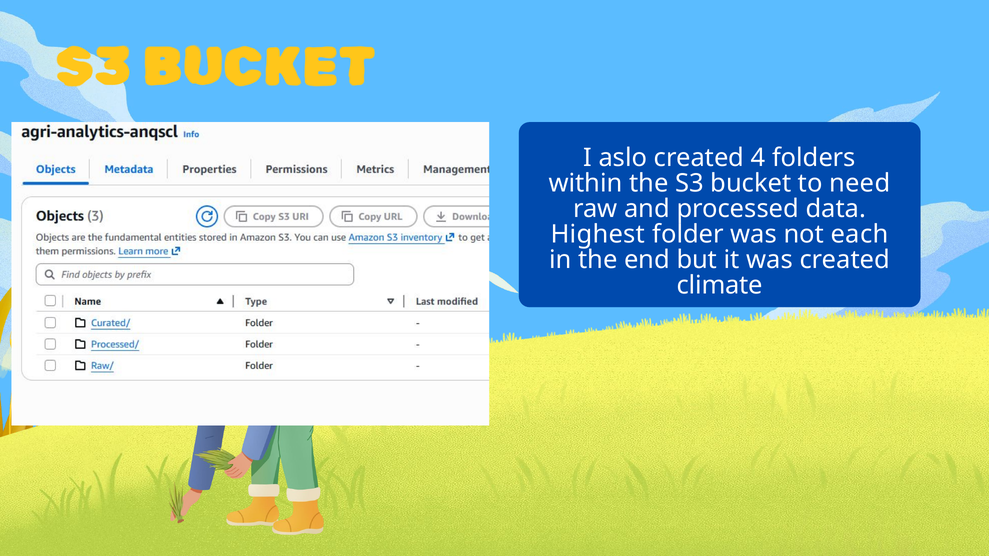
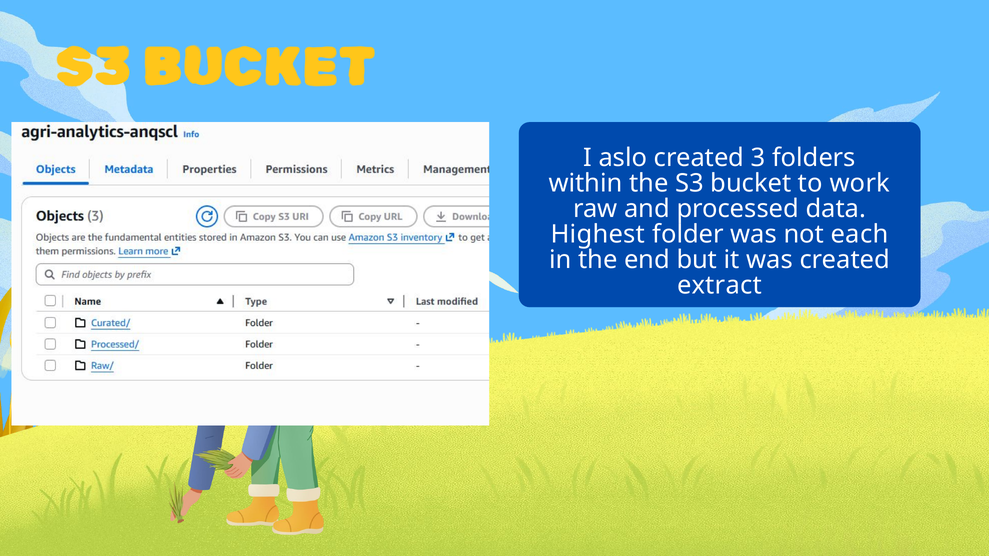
4: 4 -> 3 (758, 158)
need: need -> work (860, 183)
climate: climate -> extract (720, 286)
